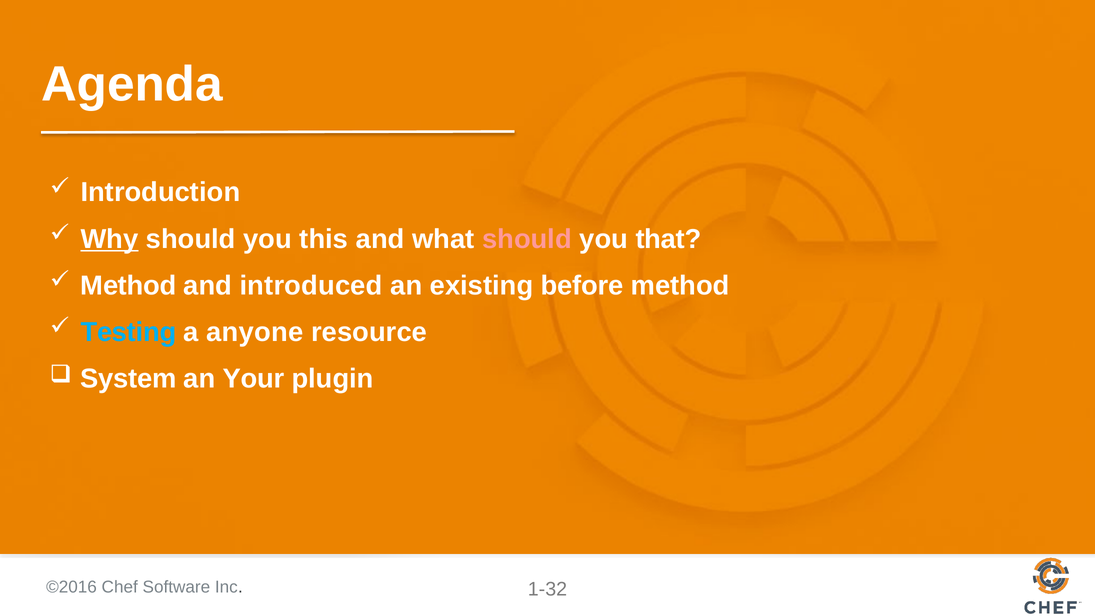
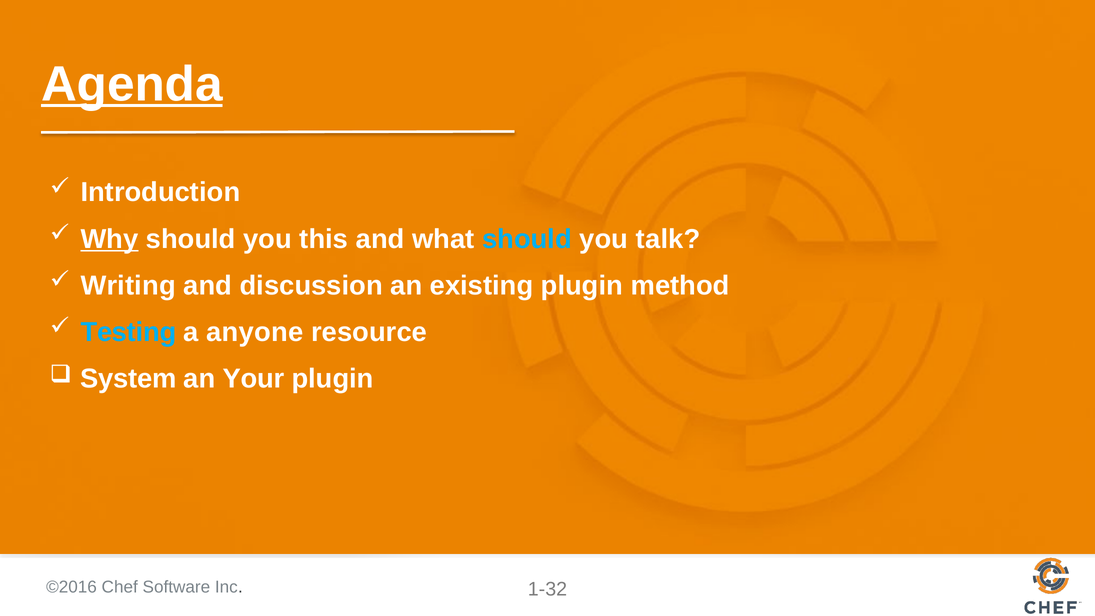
Agenda underline: none -> present (132, 84)
should colour: pink -> light blue (527, 239)
that: that -> talk (668, 239)
Method: Method -> Writing (128, 285)
introduced: introduced -> discussion (311, 285)
existing before: before -> plugin (582, 285)
